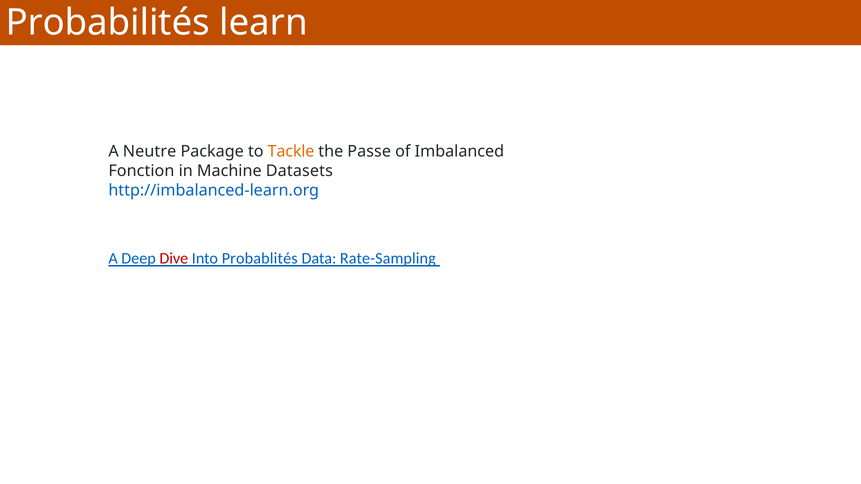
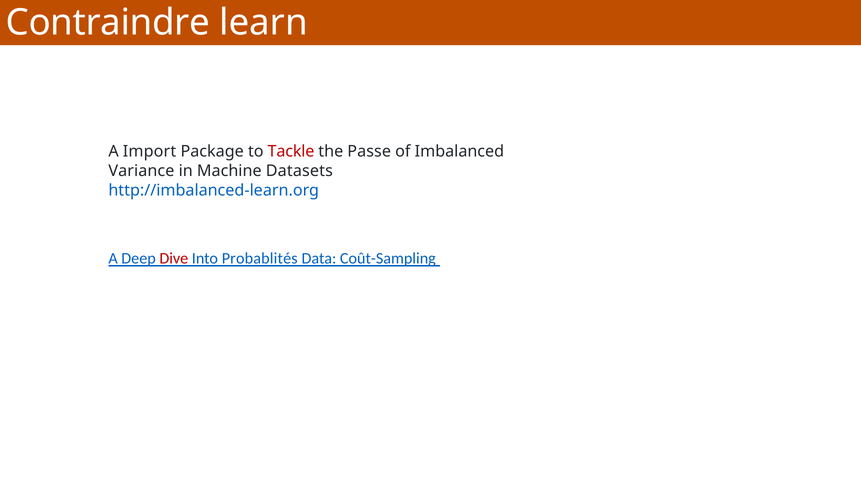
Probabilités: Probabilités -> Contraindre (108, 22)
Neutre: Neutre -> Import (150, 152)
Tackle colour: orange -> red (291, 152)
Fonction: Fonction -> Variance (141, 171)
Rate-Sampling: Rate-Sampling -> Coût-Sampling (388, 259)
